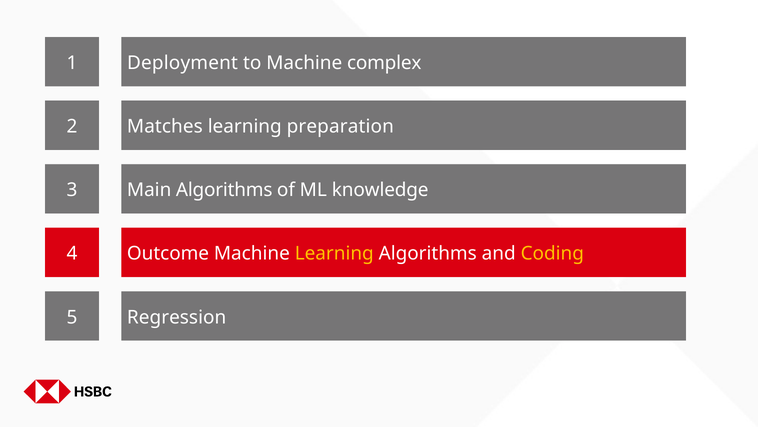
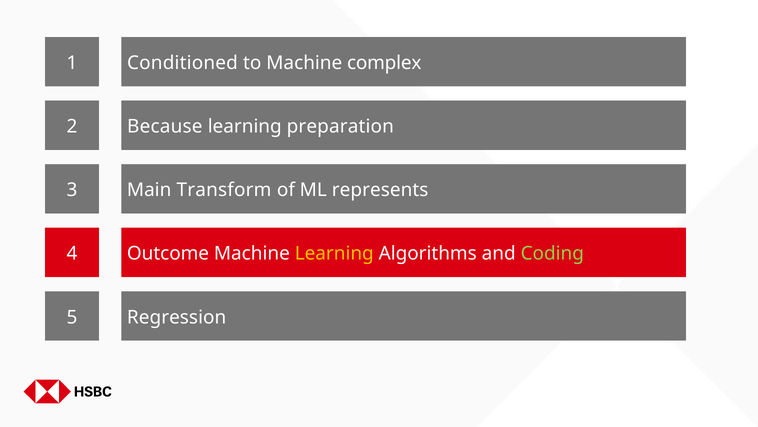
Deployment: Deployment -> Conditioned (182, 63)
Matches: Matches -> Because (165, 126)
Main Algorithms: Algorithms -> Transform (224, 190)
knowledge: knowledge -> represents (380, 190)
Coding colour: yellow -> light green (552, 253)
